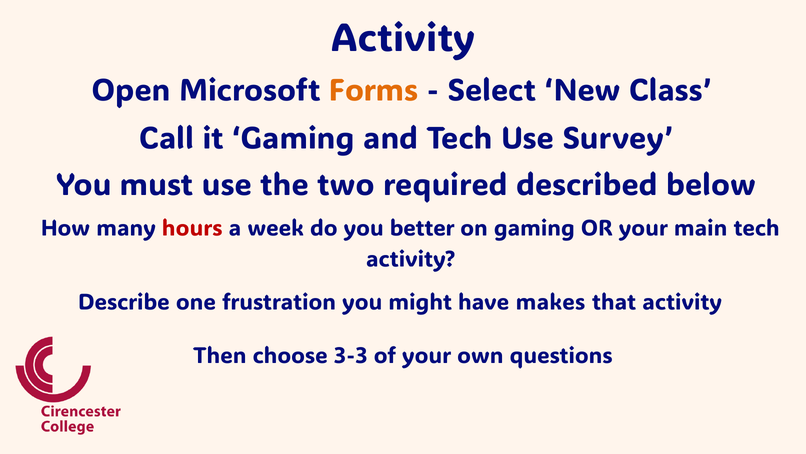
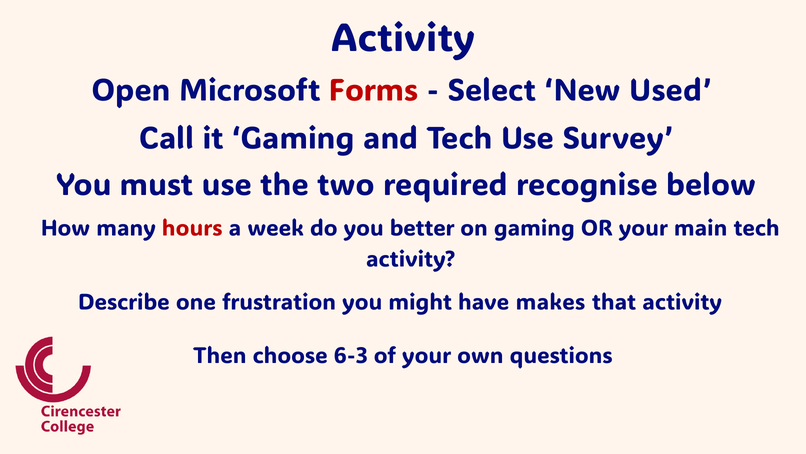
Forms colour: orange -> red (374, 91)
Class: Class -> Used (670, 91)
described: described -> recognise (587, 185)
3-3: 3-3 -> 6-3 (351, 355)
